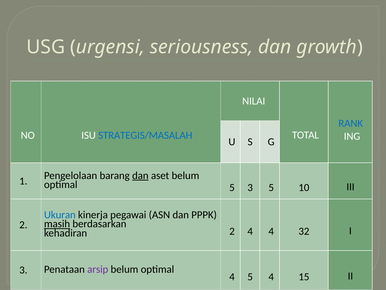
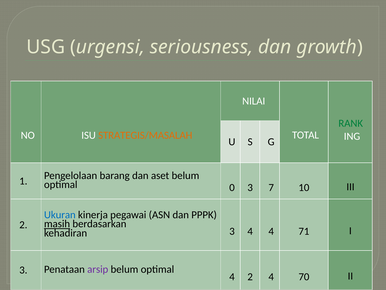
RANK colour: blue -> green (351, 123)
STRATEGIS/MASALAH colour: blue -> orange (145, 135)
dan underline: present -> none (140, 175)
optimal 5: 5 -> 0 (232, 187)
3 5: 5 -> 7 (271, 187)
kehadiran 2: 2 -> 3 (232, 231)
32: 32 -> 71 (304, 231)
4 5: 5 -> 2 (250, 276)
15: 15 -> 70 (304, 276)
